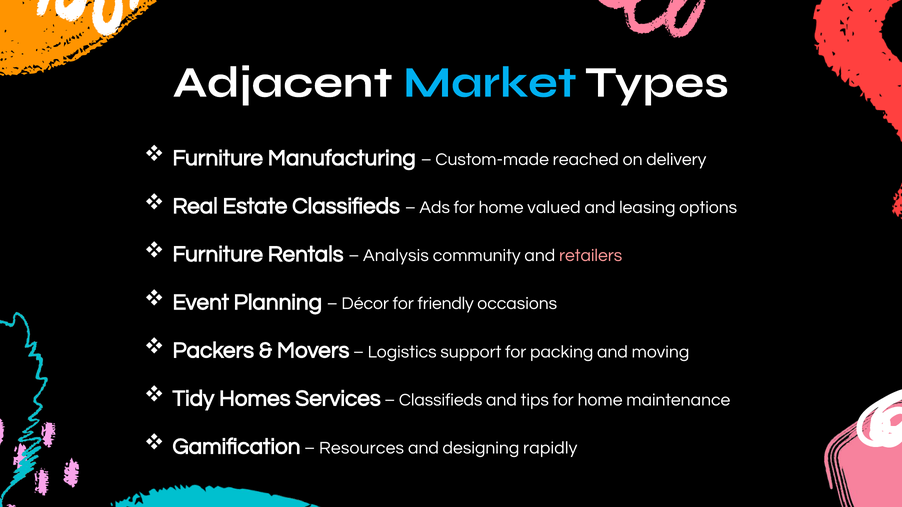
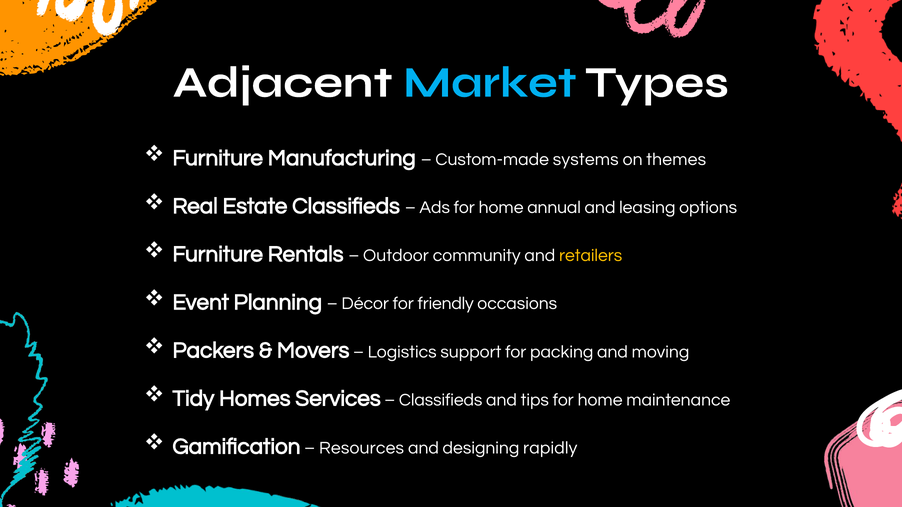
reached: reached -> systems (586, 160)
delivery: delivery -> themes (676, 160)
valued: valued -> annual (554, 208)
Analysis: Analysis -> Outdoor (396, 256)
retailers colour: pink -> yellow (591, 256)
